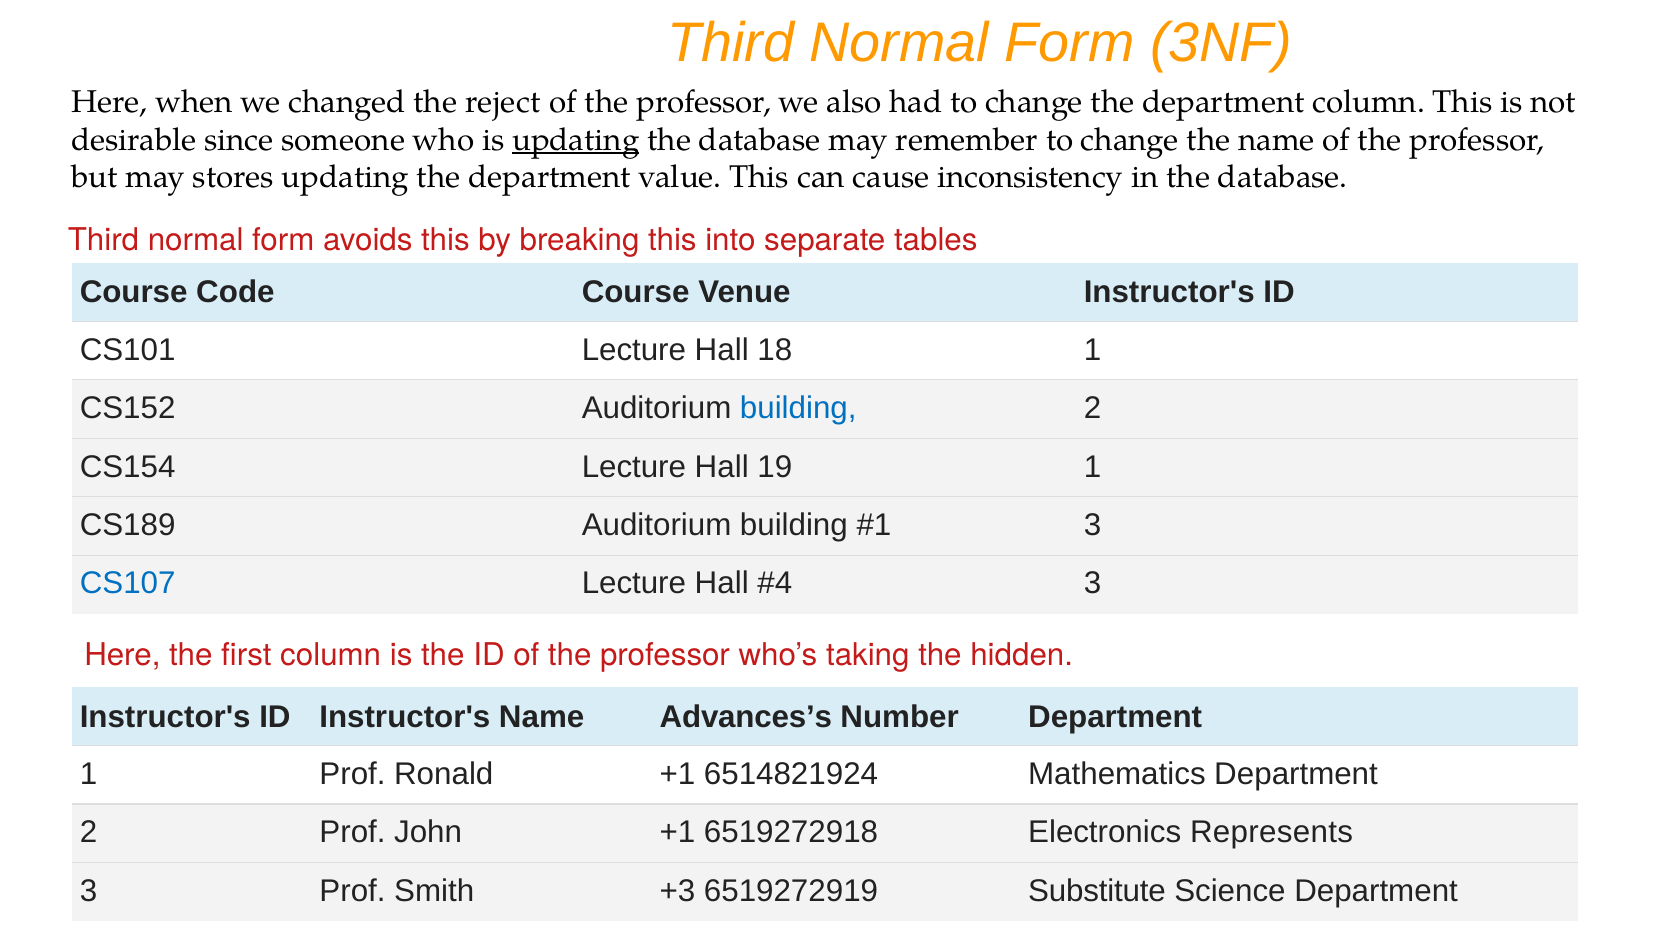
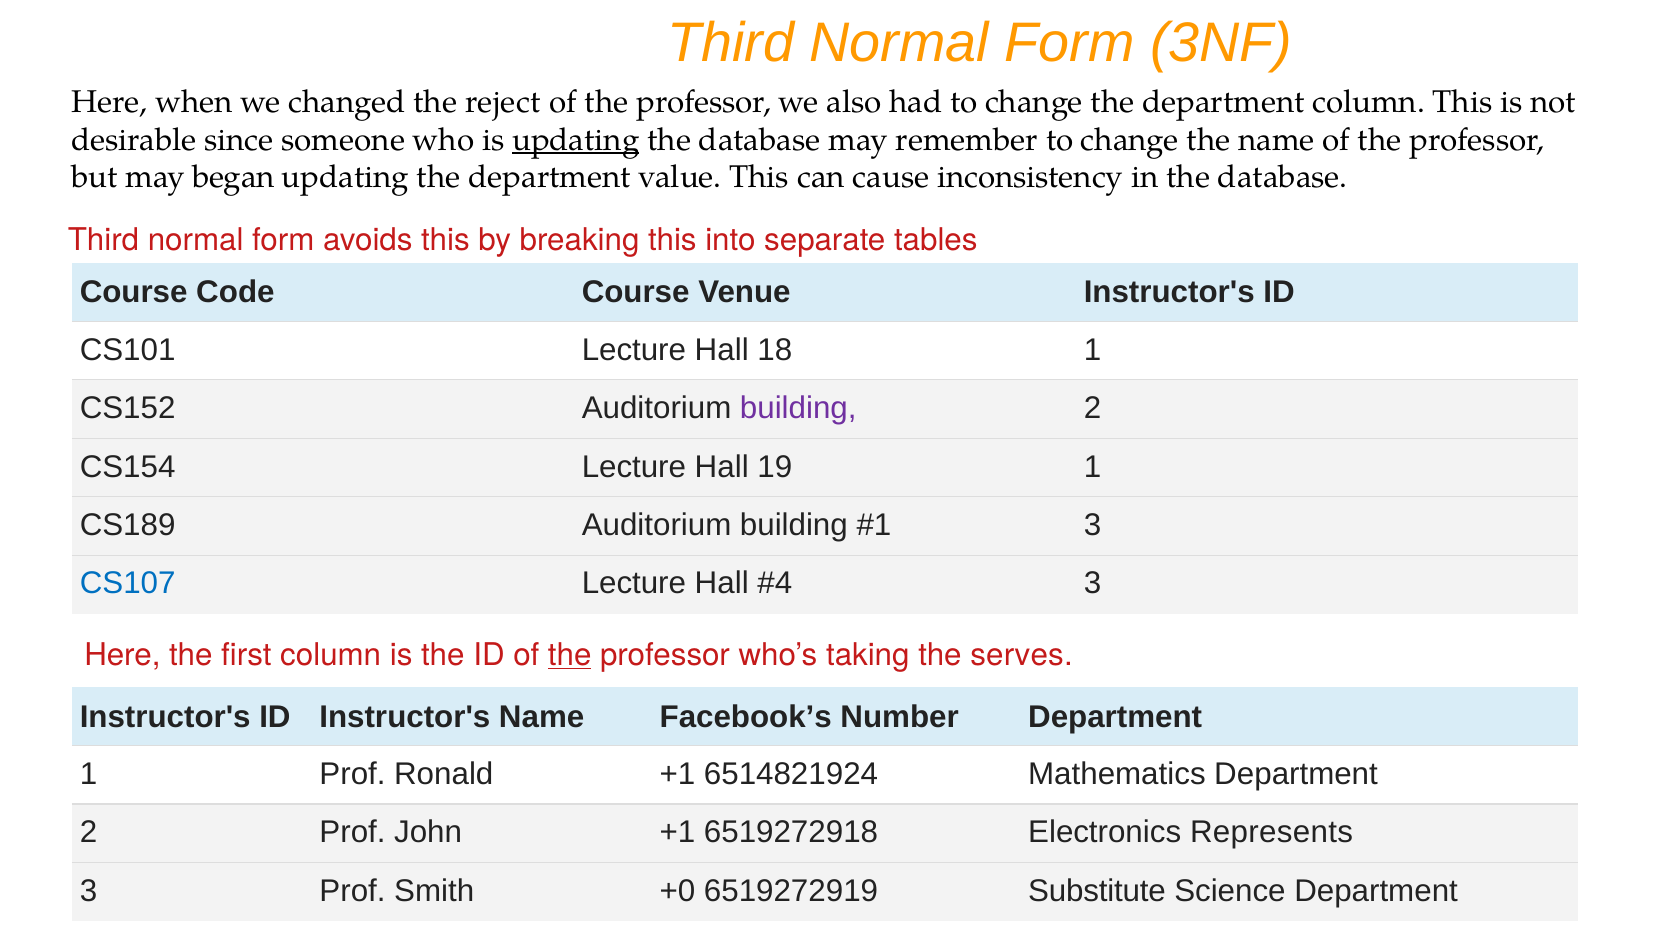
stores: stores -> began (233, 177)
building colour: blue -> purple (798, 408)
the underline: none -> present (570, 655)
hidden: hidden -> serves (1022, 655)
Advances’s: Advances’s -> Facebook’s (746, 717)
+3: +3 -> +0 (677, 891)
